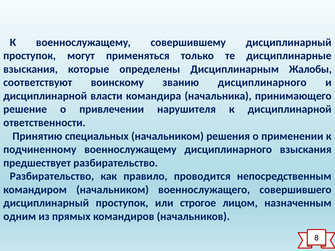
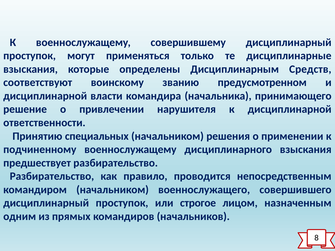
Жалобы: Жалобы -> Средств (310, 69)
званию дисциплинарного: дисциплинарного -> предусмотренном (262, 83)
